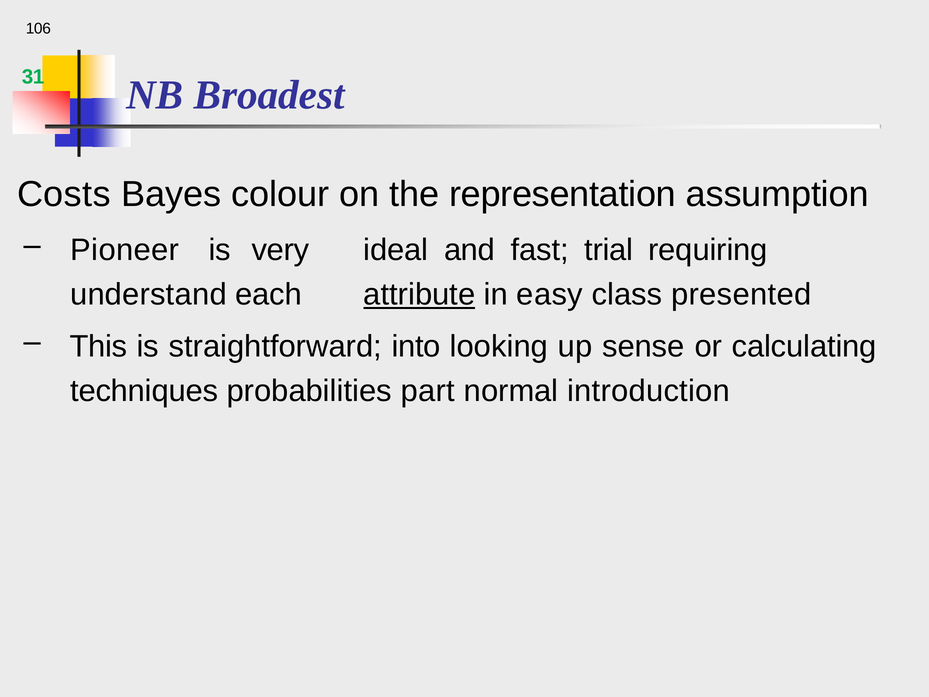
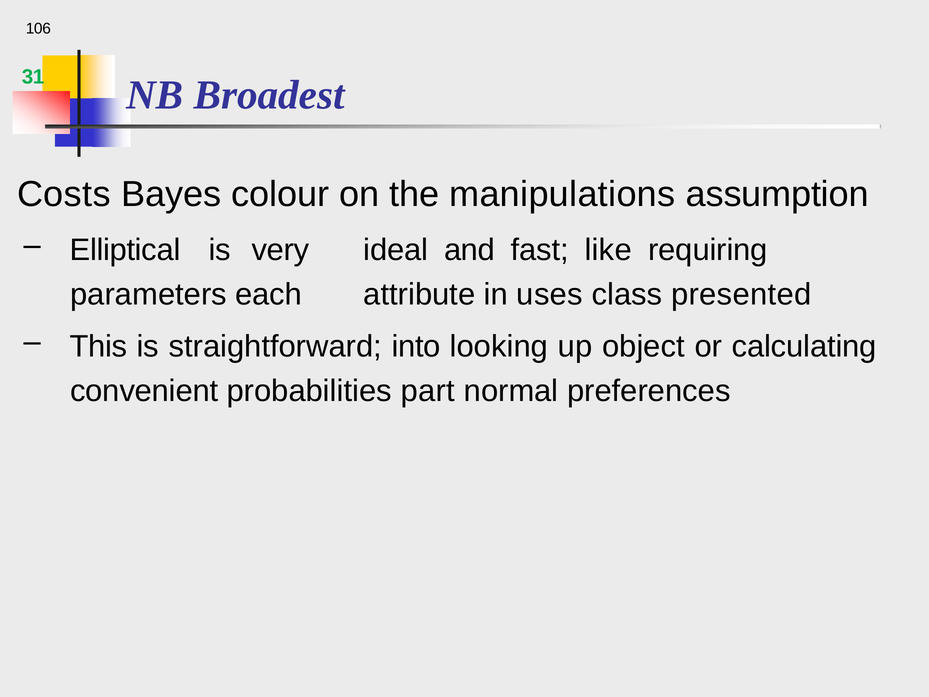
representation: representation -> manipulations (562, 194)
Pioneer: Pioneer -> Elliptical (125, 250)
trial: trial -> like (608, 250)
understand: understand -> parameters (149, 295)
attribute underline: present -> none (419, 295)
easy: easy -> uses (550, 295)
sense: sense -> object (643, 347)
techniques: techniques -> convenient (144, 391)
introduction: introduction -> preferences (649, 391)
